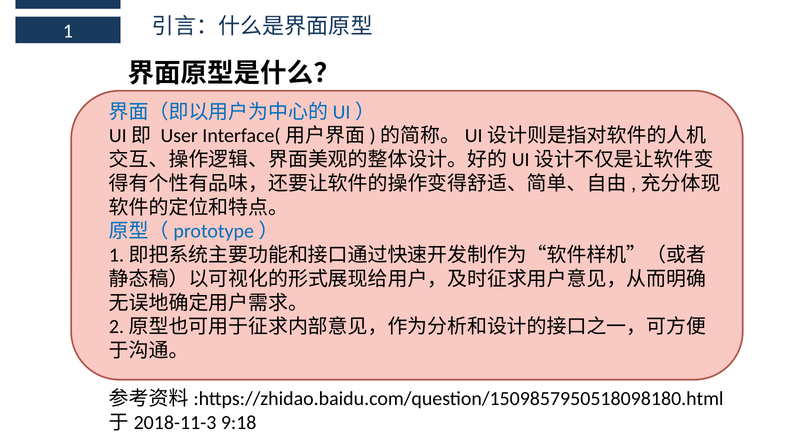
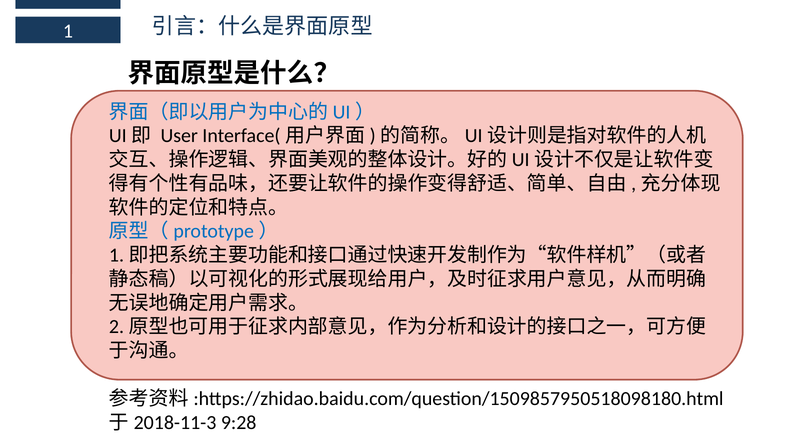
9:18: 9:18 -> 9:28 (239, 422)
